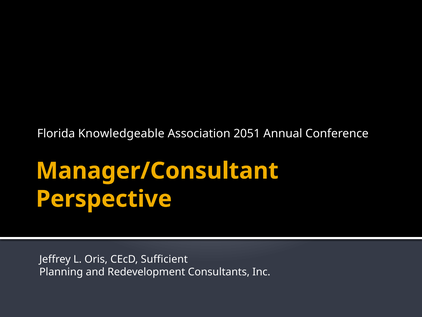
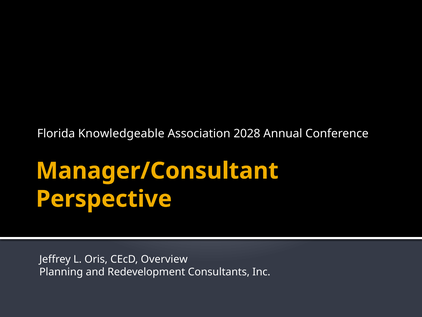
2051: 2051 -> 2028 (247, 133)
Sufficient: Sufficient -> Overview (164, 259)
